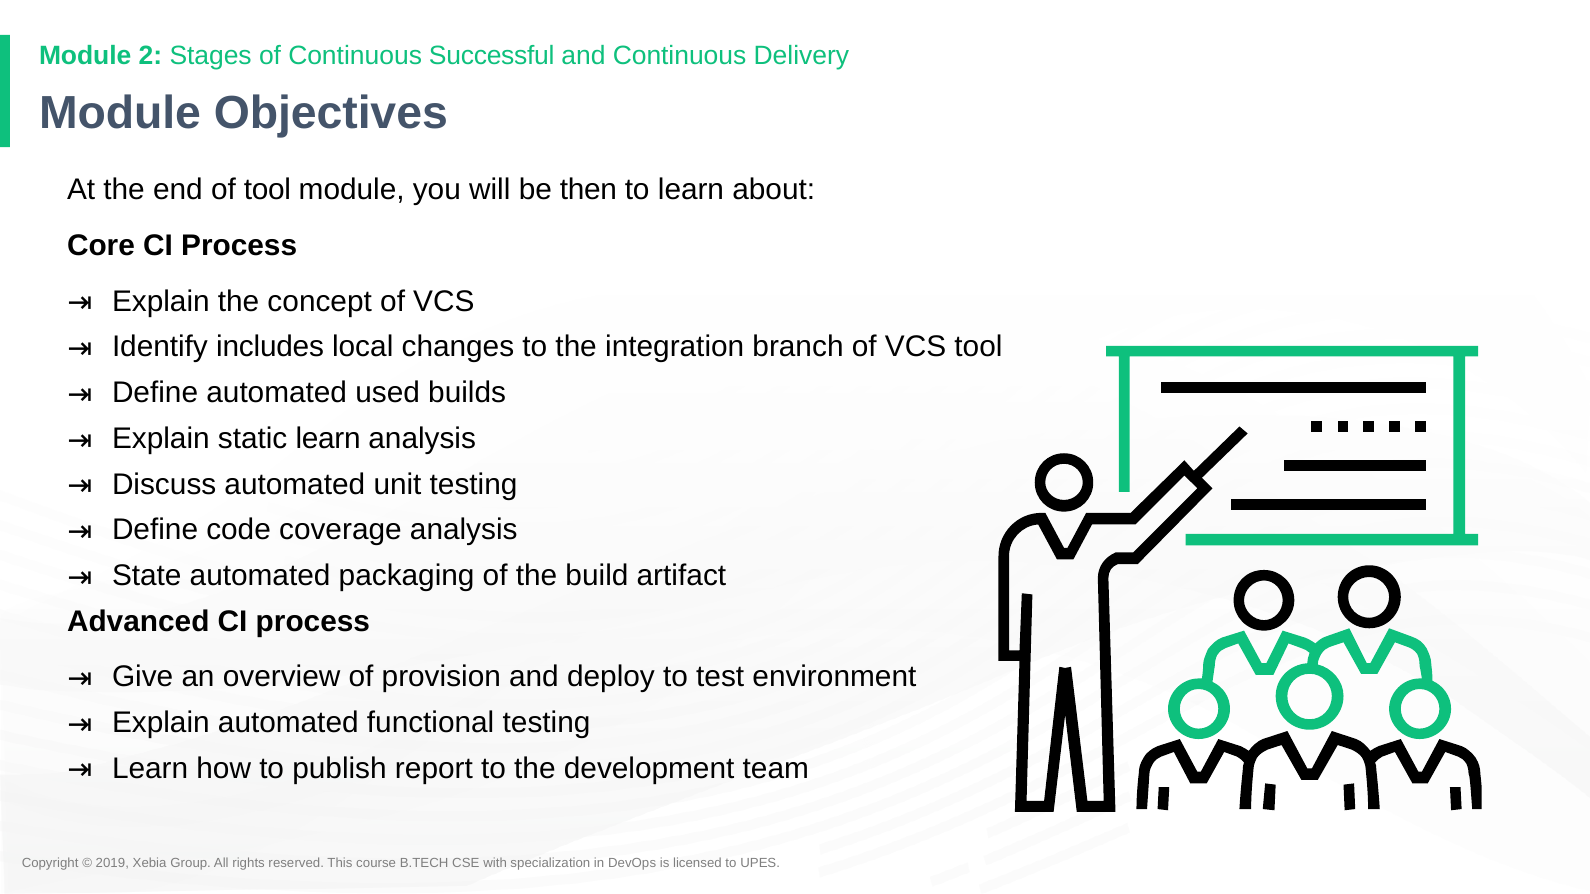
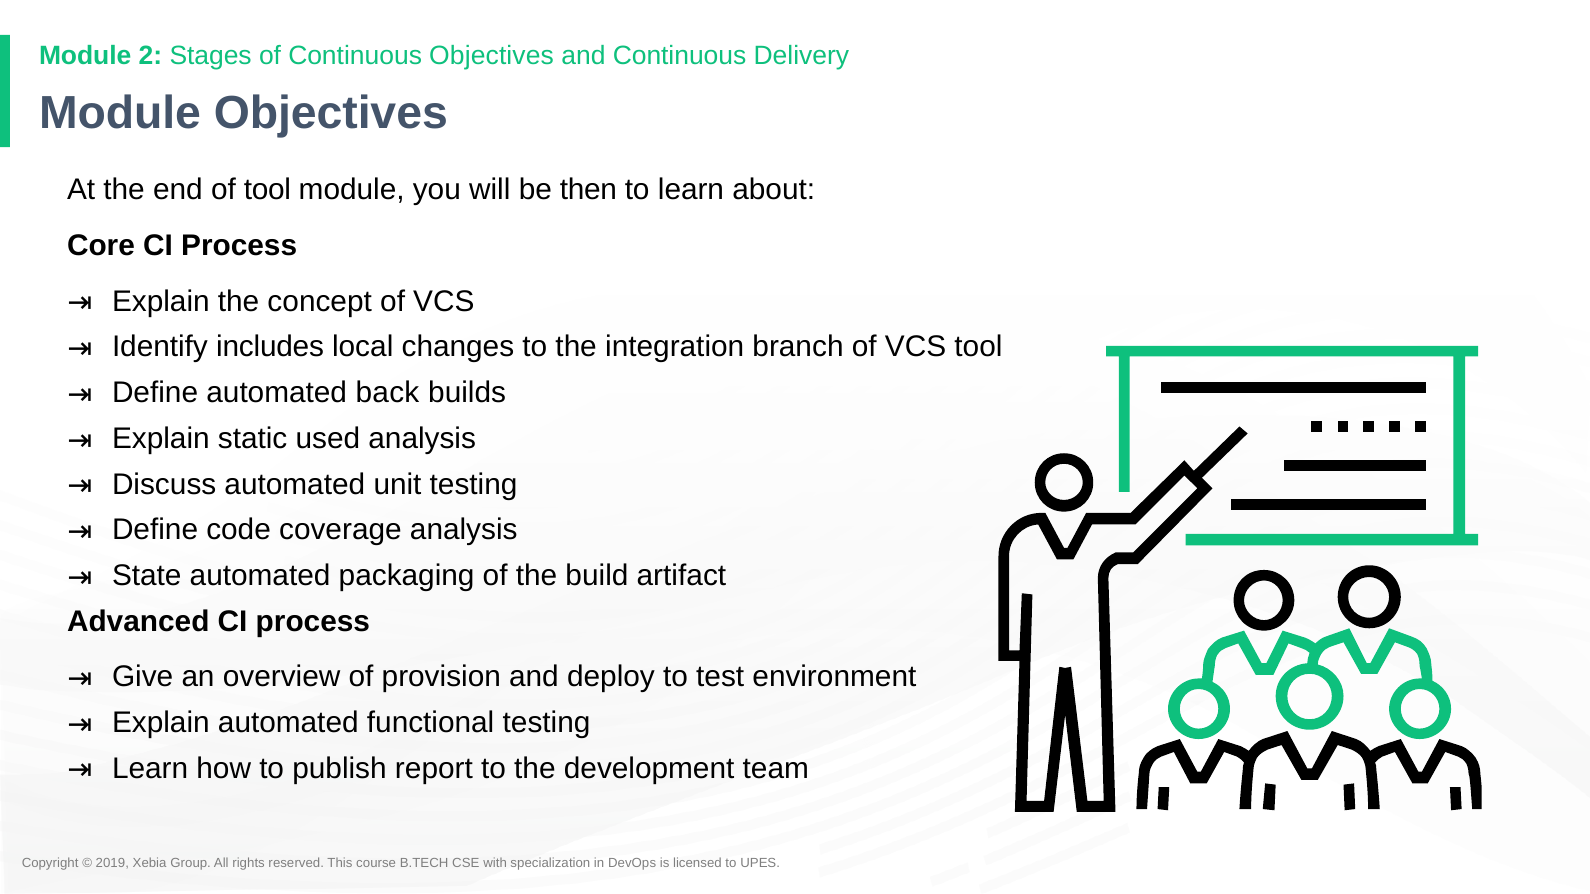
Successful: Successful -> Objectives (492, 56)
used: used -> back (387, 393)
static learn: learn -> used (328, 439)
